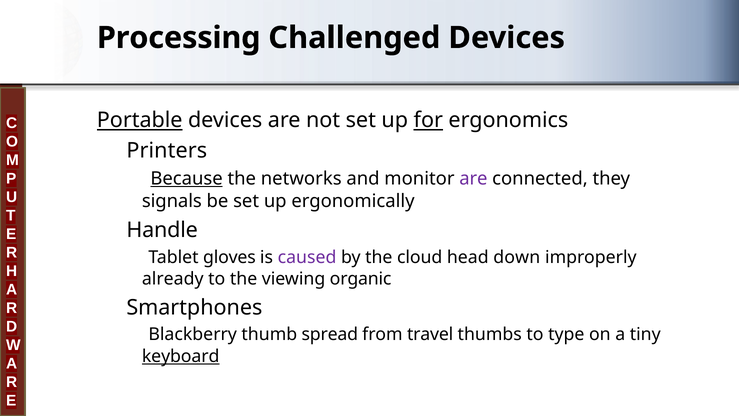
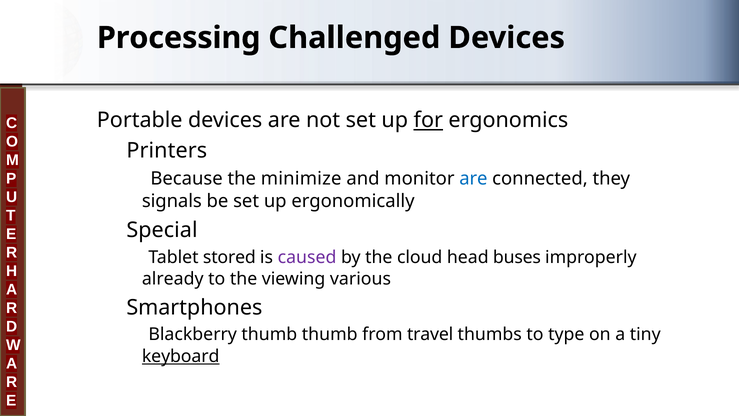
Portable underline: present -> none (140, 120)
Because underline: present -> none (187, 178)
networks: networks -> minimize (301, 178)
are colour: purple -> blue (473, 178)
Handle: Handle -> Special (162, 230)
gloves: gloves -> stored (229, 257)
down: down -> buses (517, 257)
organic: organic -> various (361, 279)
thumb spread: spread -> thumb (330, 334)
